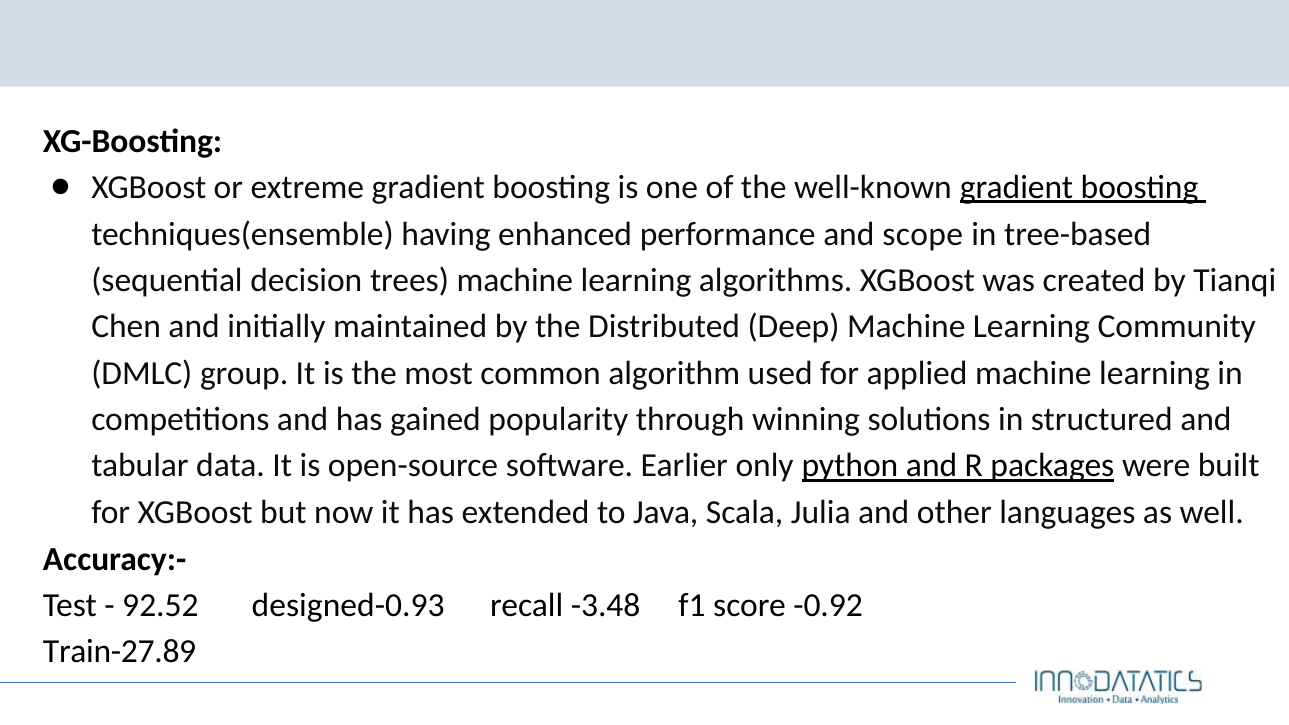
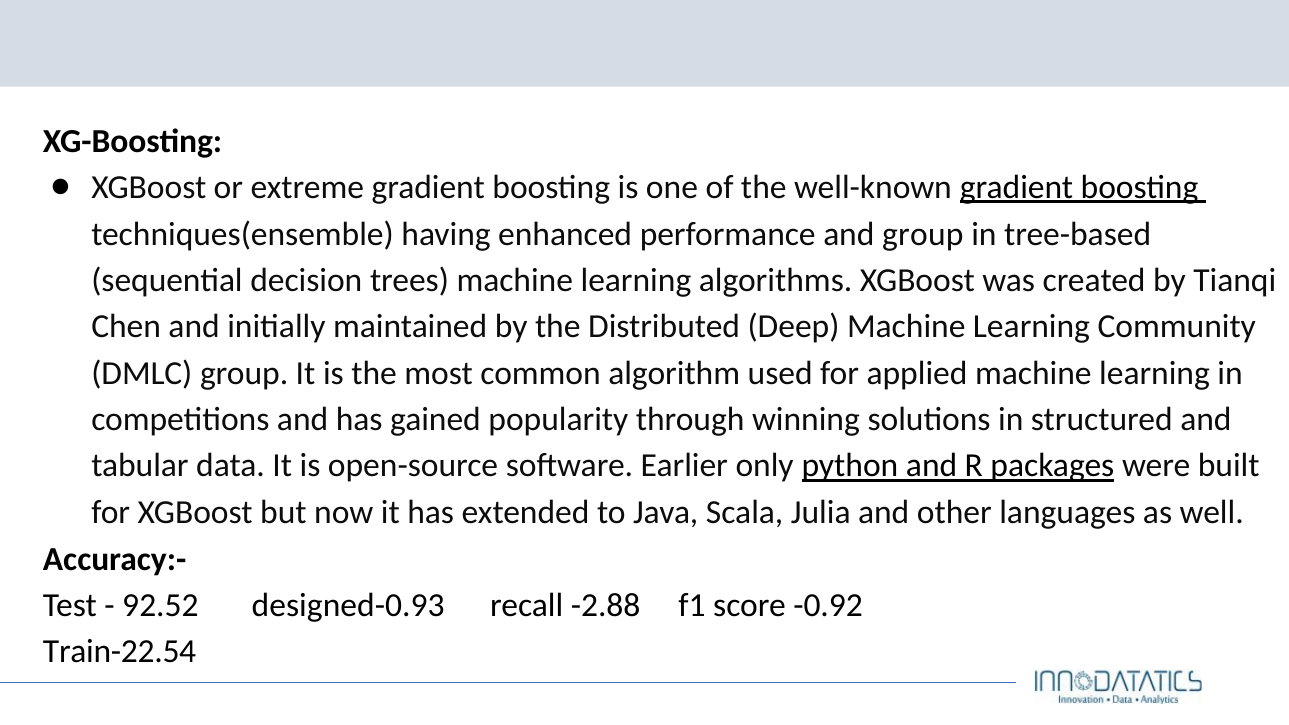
and scope: scope -> group (923, 234)
-3.48: -3.48 -> -2.88 (606, 605)
Train-27.89: Train-27.89 -> Train-22.54 (120, 652)
